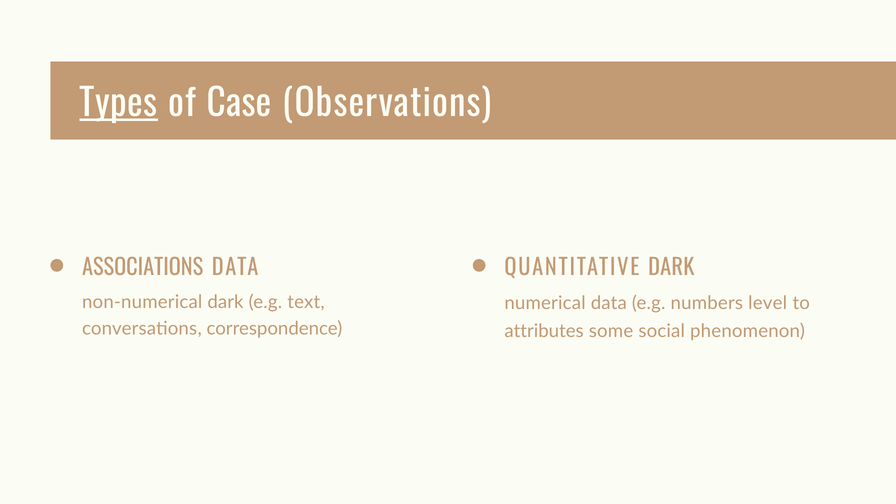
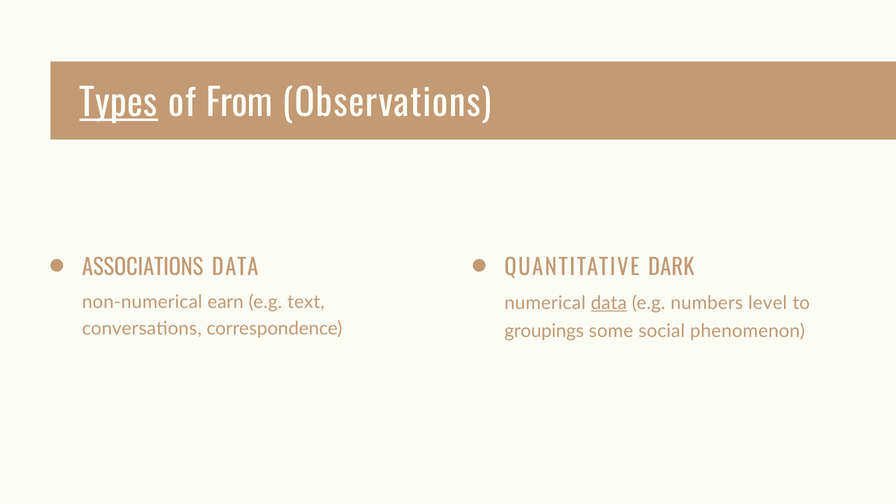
Case: Case -> From (239, 104)
non-numerical dark: dark -> earn (226, 302)
data underline: none -> present (609, 303)
attributes: attributes -> groupings (544, 331)
